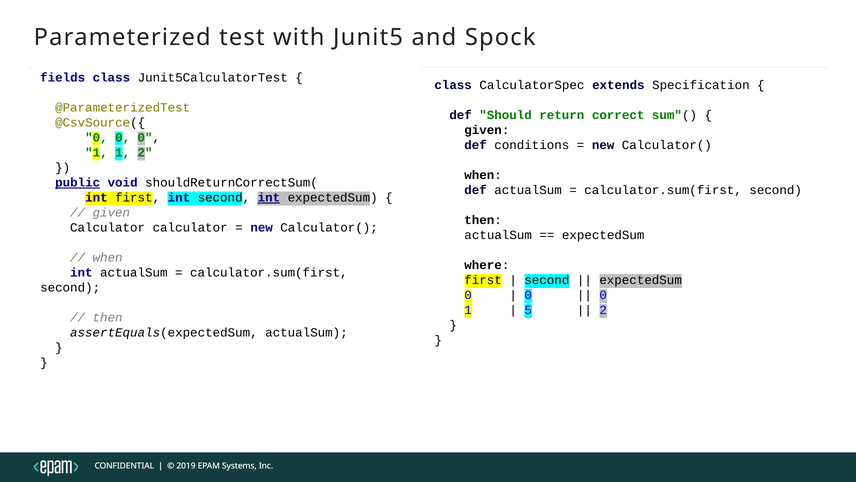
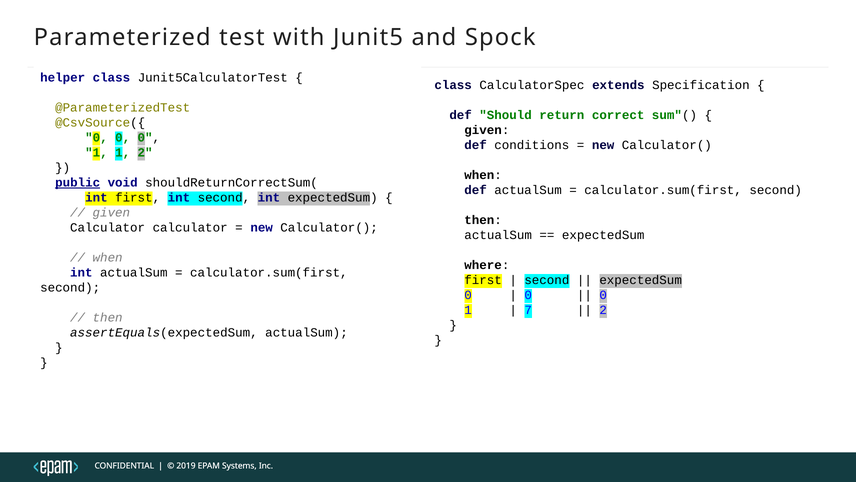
fields: fields -> helper (63, 78)
int underline: present -> none (269, 197)
5: 5 -> 7 (528, 310)
